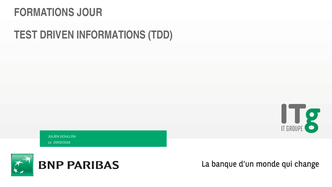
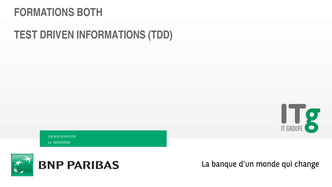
JOUR: JOUR -> BOTH (90, 12)
